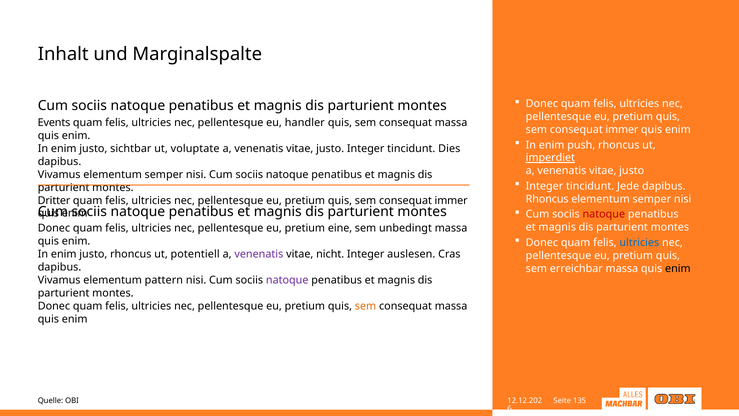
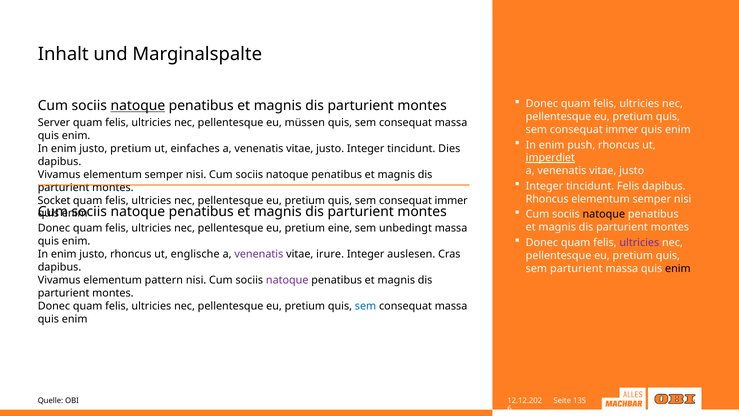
natoque underline: none -> present (138, 106)
Events: Events -> Server (54, 123)
handler: handler -> müssen (305, 123)
justo sichtbar: sichtbar -> pretium (131, 149)
voluptate: voluptate -> einfaches (195, 149)
tincidunt Jede: Jede -> Felis (628, 186)
Dritter: Dritter -> Socket (54, 200)
natoque colour: red -> black (604, 214)
ultricies colour: blue -> purple (639, 242)
potentiell: potentiell -> englische (195, 254)
nicht: nicht -> irure (330, 254)
sem erreichbar: erreichbar -> parturient (576, 268)
sem colour: orange -> blue (366, 306)
